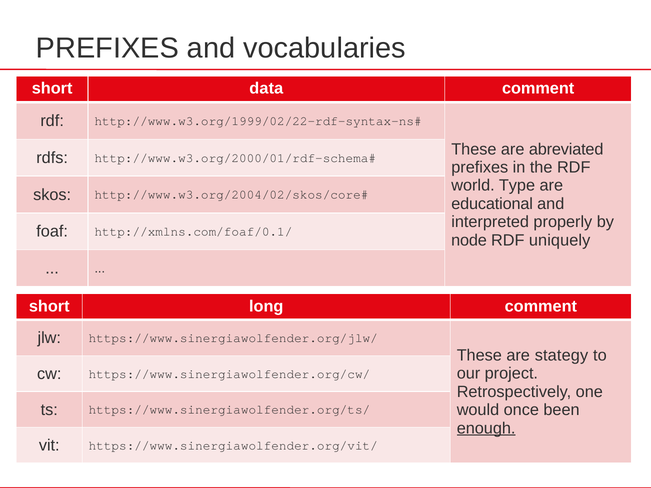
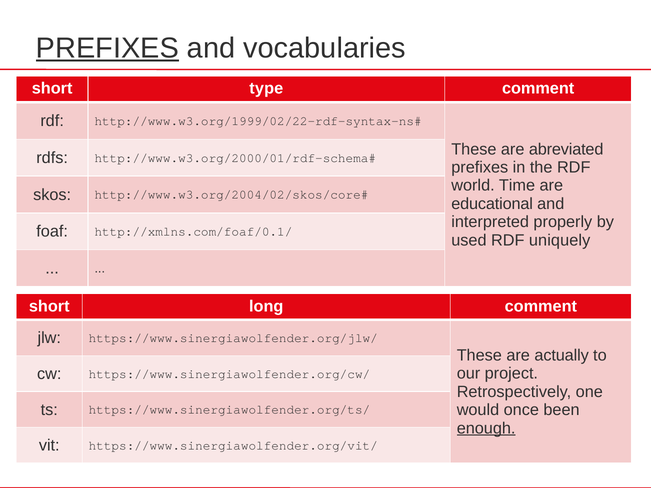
PREFIXES underline: none -> present (107, 48)
data: data -> type (266, 89)
Type: Type -> Time (517, 186)
node: node -> used (469, 240)
stategy: stategy -> actually (562, 355)
